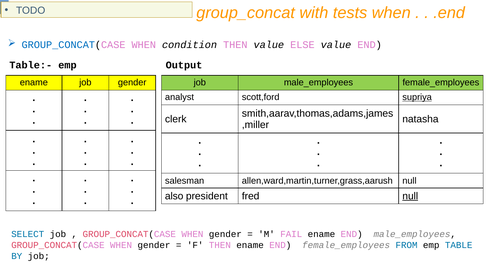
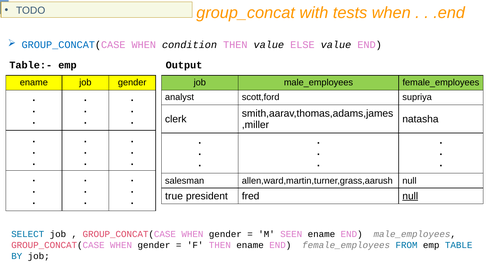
supriya underline: present -> none (417, 97)
also: also -> true (174, 196)
FAIL: FAIL -> SEEN (291, 235)
